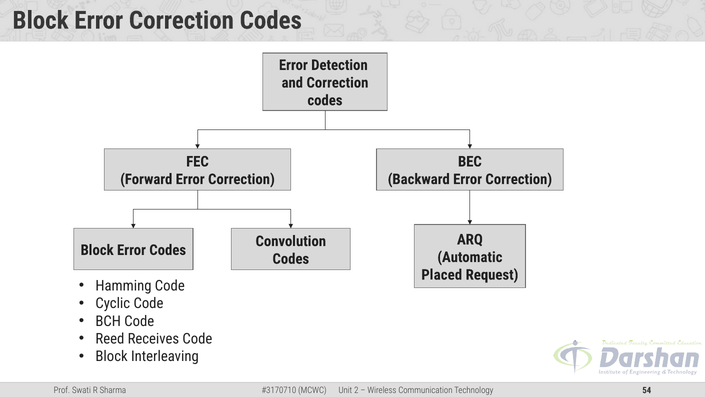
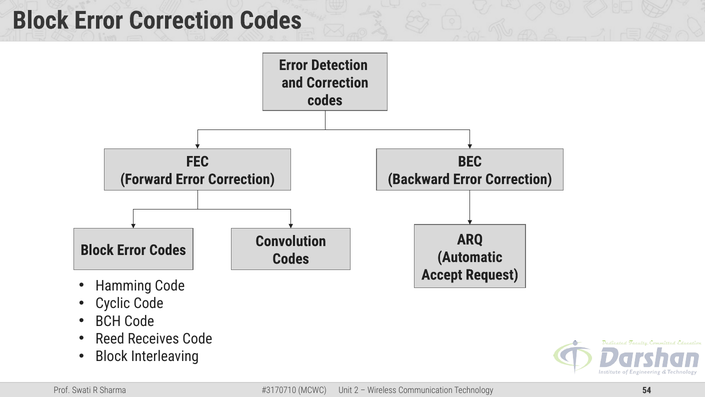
Placed: Placed -> Accept (442, 275)
